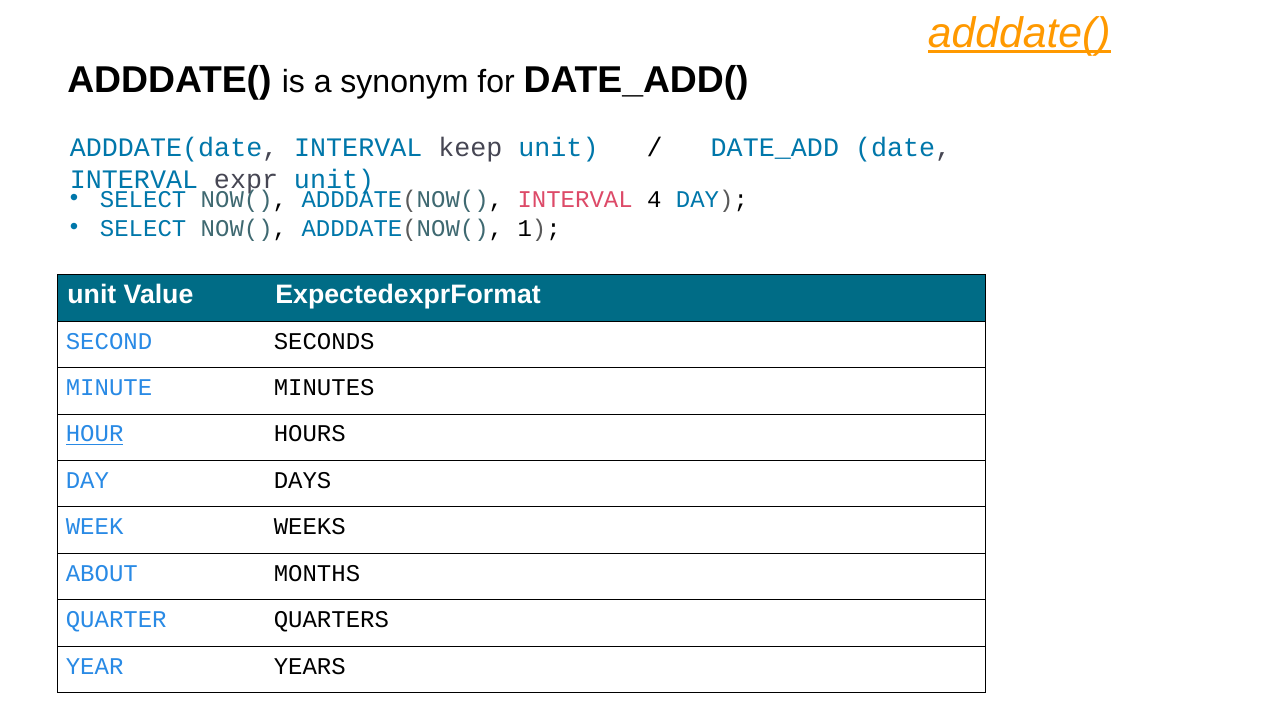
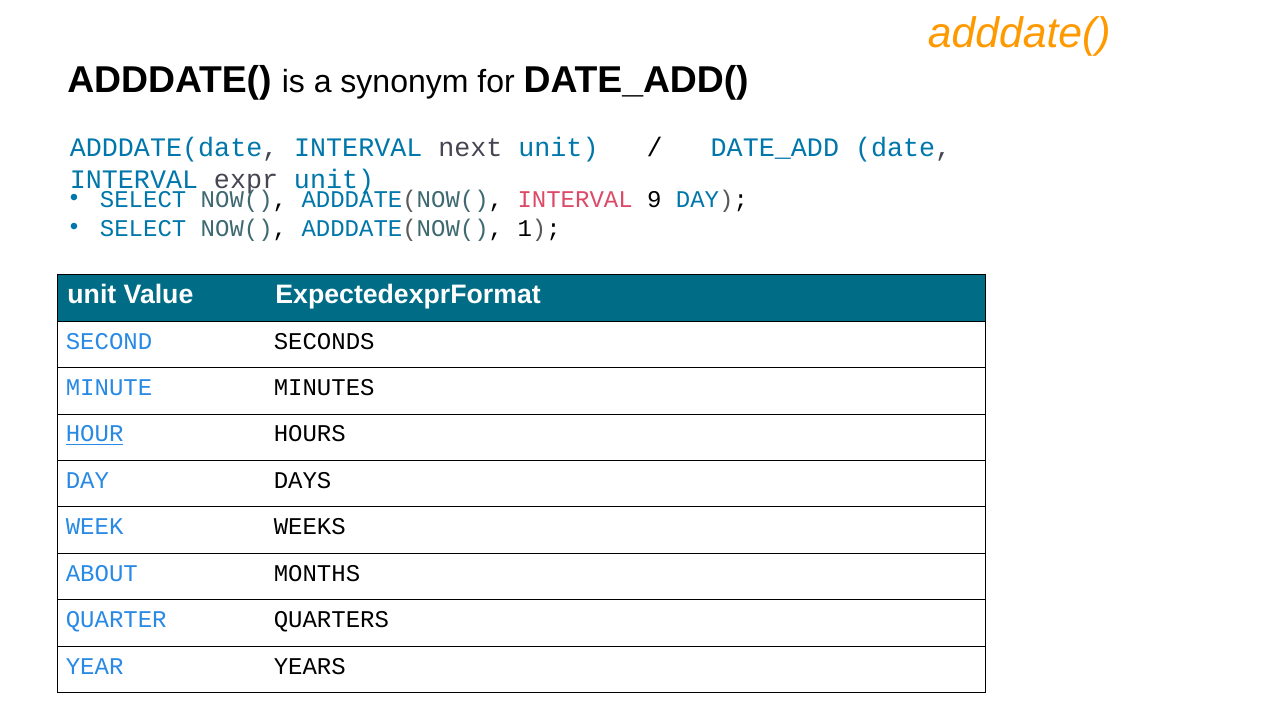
adddate( underline: present -> none (1019, 33)
keep: keep -> next (470, 147)
4: 4 -> 9 (654, 199)
